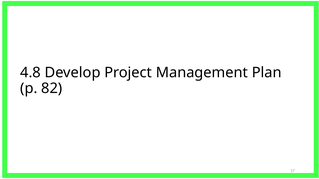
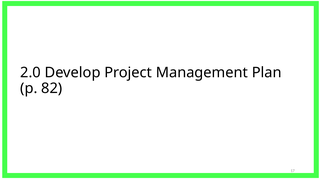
4.8: 4.8 -> 2.0 (30, 73)
